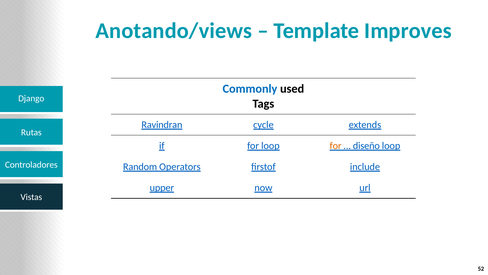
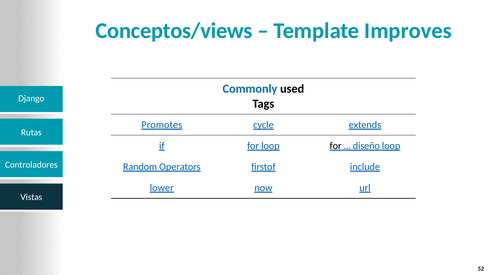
Anotando/views: Anotando/views -> Conceptos/views (174, 31)
Ravindran: Ravindran -> Promotes (162, 125)
for colour: orange -> black (336, 146)
upper: upper -> lower (162, 188)
